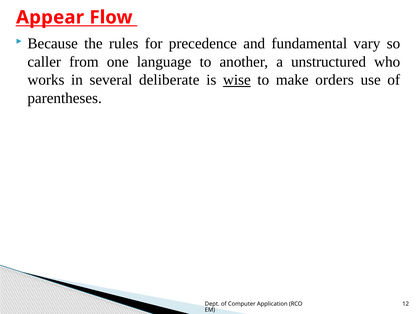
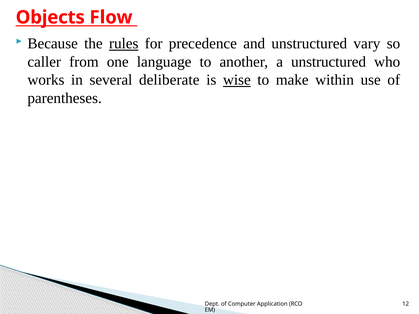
Appear: Appear -> Objects (50, 17)
rules underline: none -> present (124, 44)
and fundamental: fundamental -> unstructured (309, 44)
orders: orders -> within (335, 80)
